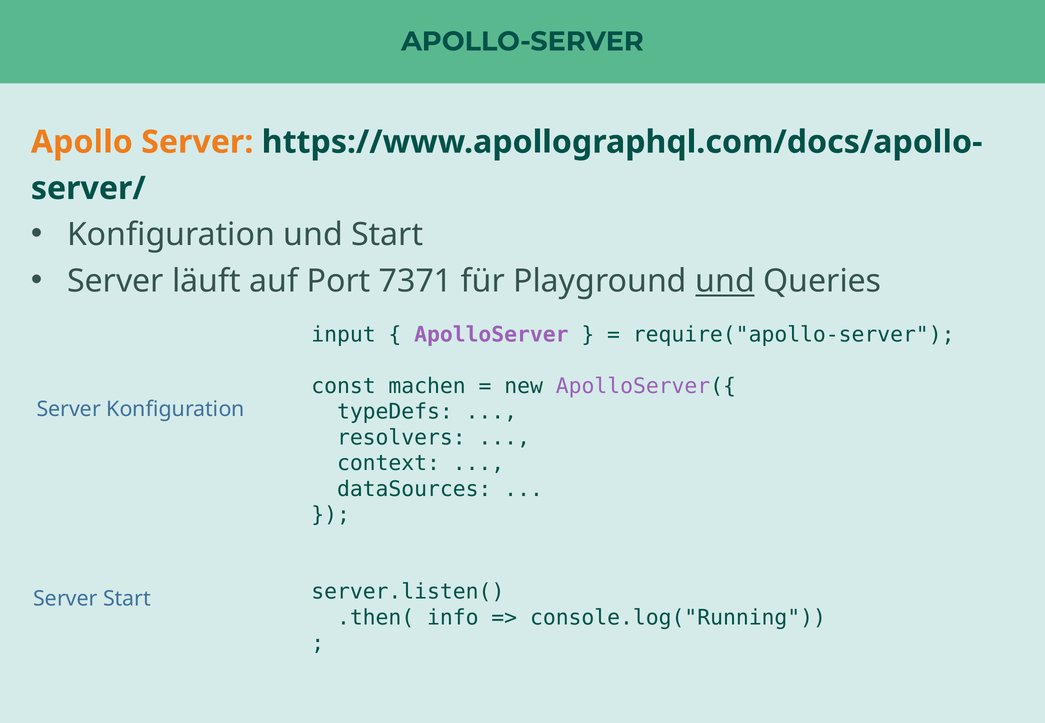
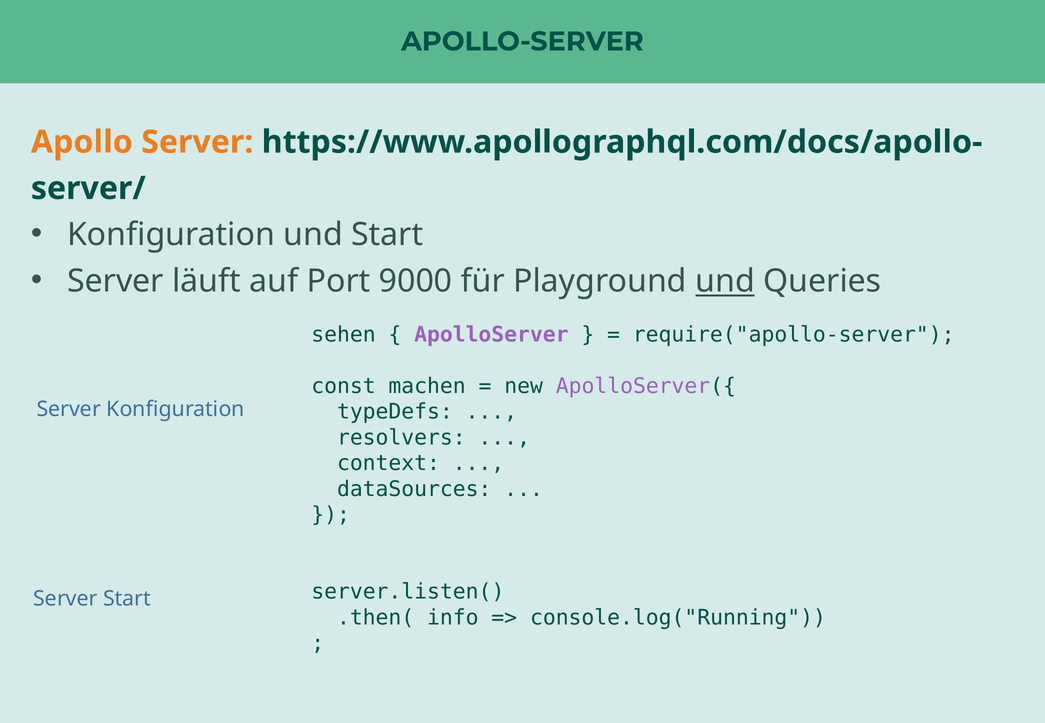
7371: 7371 -> 9000 (416, 281)
input: input -> sehen (344, 335)
